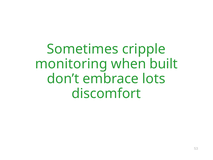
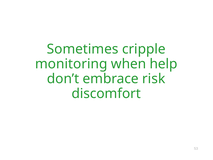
built: built -> help (164, 64)
lots: lots -> risk (154, 79)
